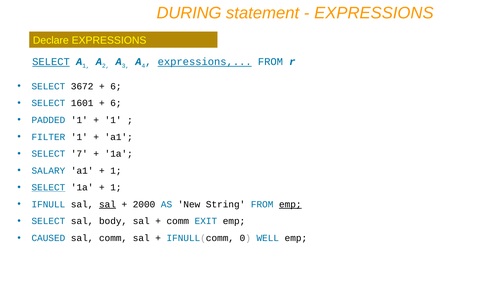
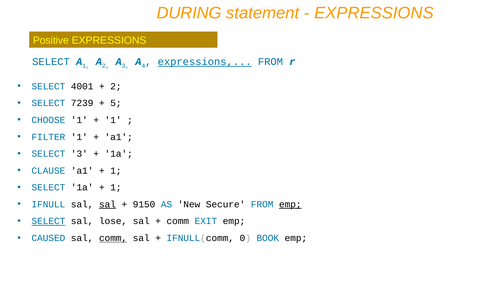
Declare: Declare -> Positive (51, 40)
SELECT underline: present -> none (51, 62)
3672: 3672 -> 4001 (82, 86)
6: 6 -> 2 (116, 86)
1601: 1601 -> 7239 (82, 103)
6: 6 -> 5 (116, 103)
PADDED: PADDED -> CHOOSE (48, 120)
SELECT 7: 7 -> 3 (79, 154)
SALARY: SALARY -> CLAUSE (48, 171)
SELECT underline: present -> none (48, 188)
2000: 2000 -> 9150 (144, 205)
String: String -> Secure (226, 205)
SELECT underline: none -> present (48, 221)
body: body -> lose (113, 221)
comm underline: none -> present (113, 238)
WELL: WELL -> BOOK (268, 238)
